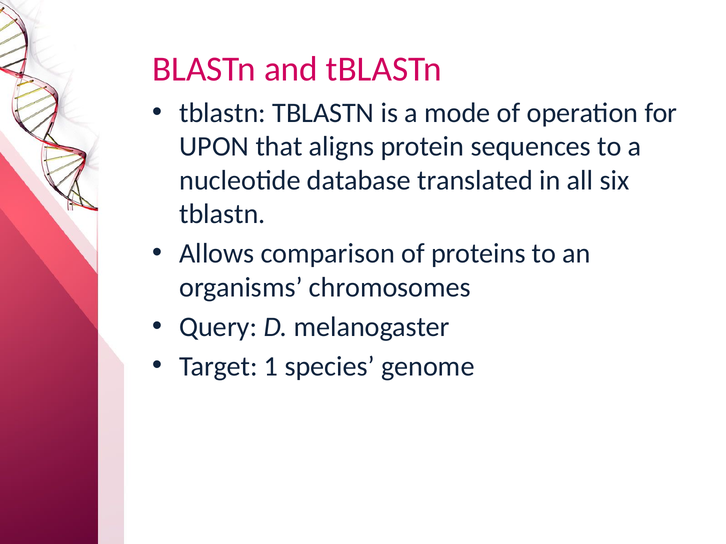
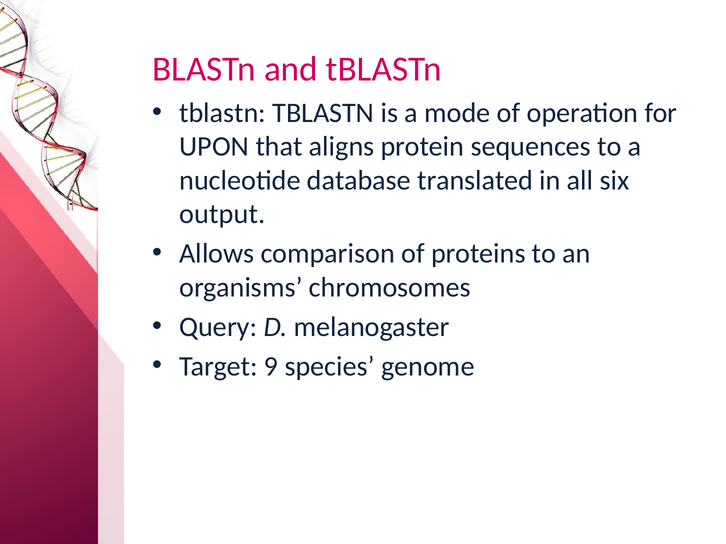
tblastn: tblastn -> output (222, 214)
1: 1 -> 9 (271, 367)
